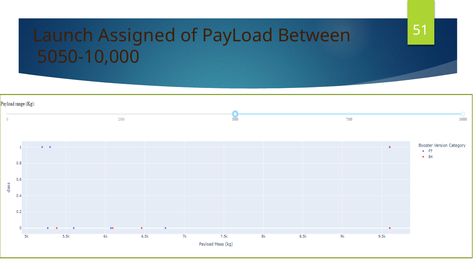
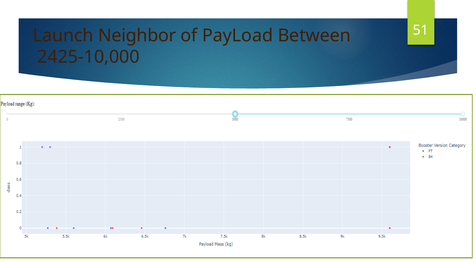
Assigned: Assigned -> Neighbor (137, 35)
5050-10,000: 5050-10,000 -> 2425-10,000 (88, 57)
